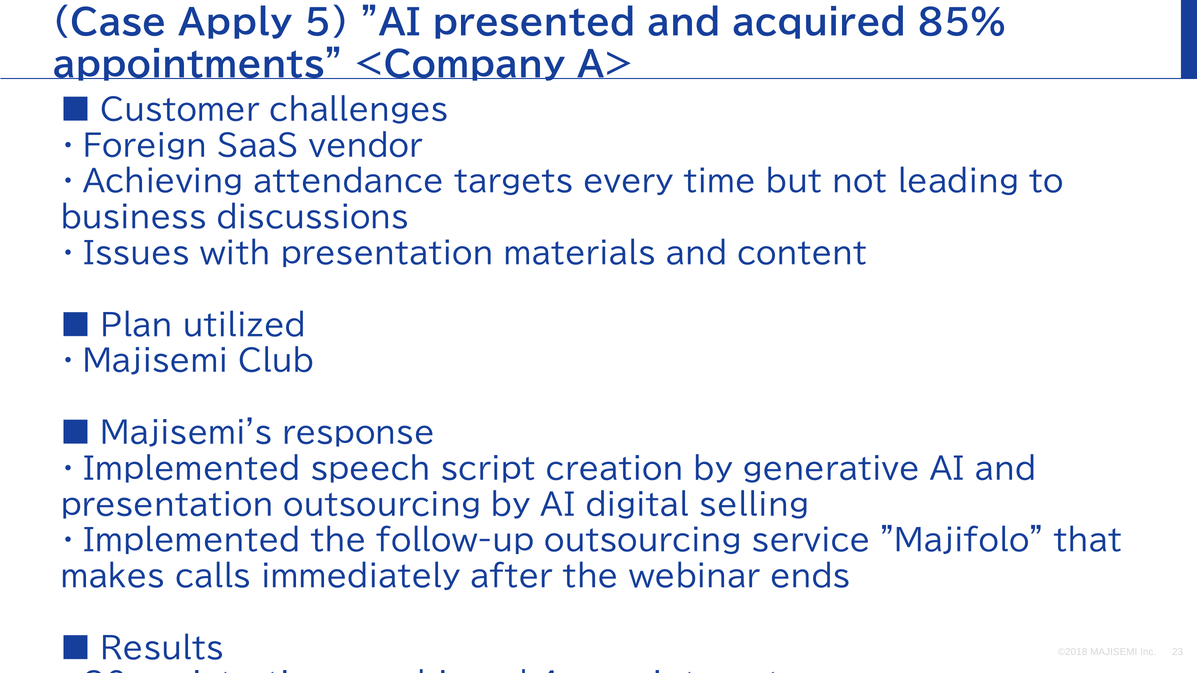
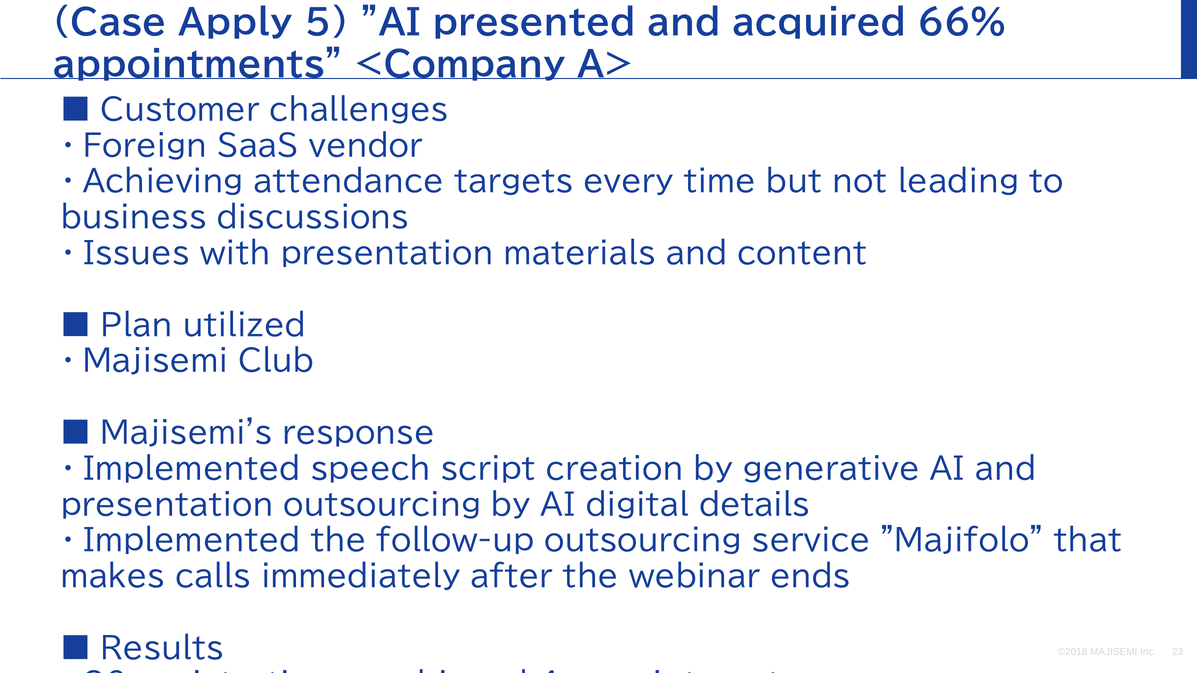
85%: 85% -> 66% (962, 23)
selling: selling -> details (755, 505)
